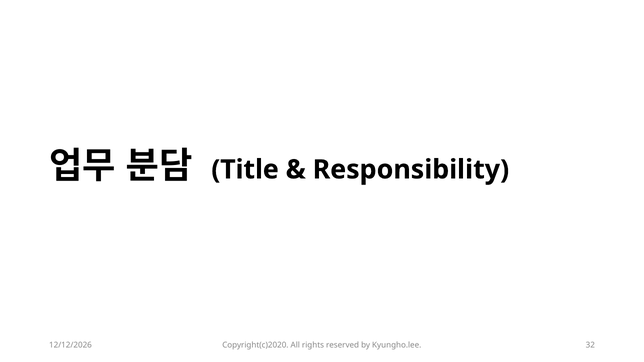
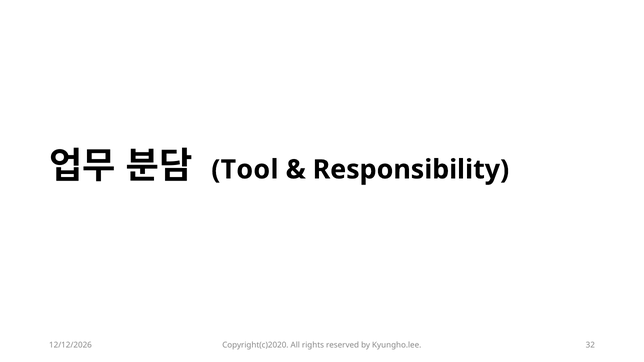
Title: Title -> Tool (245, 170)
